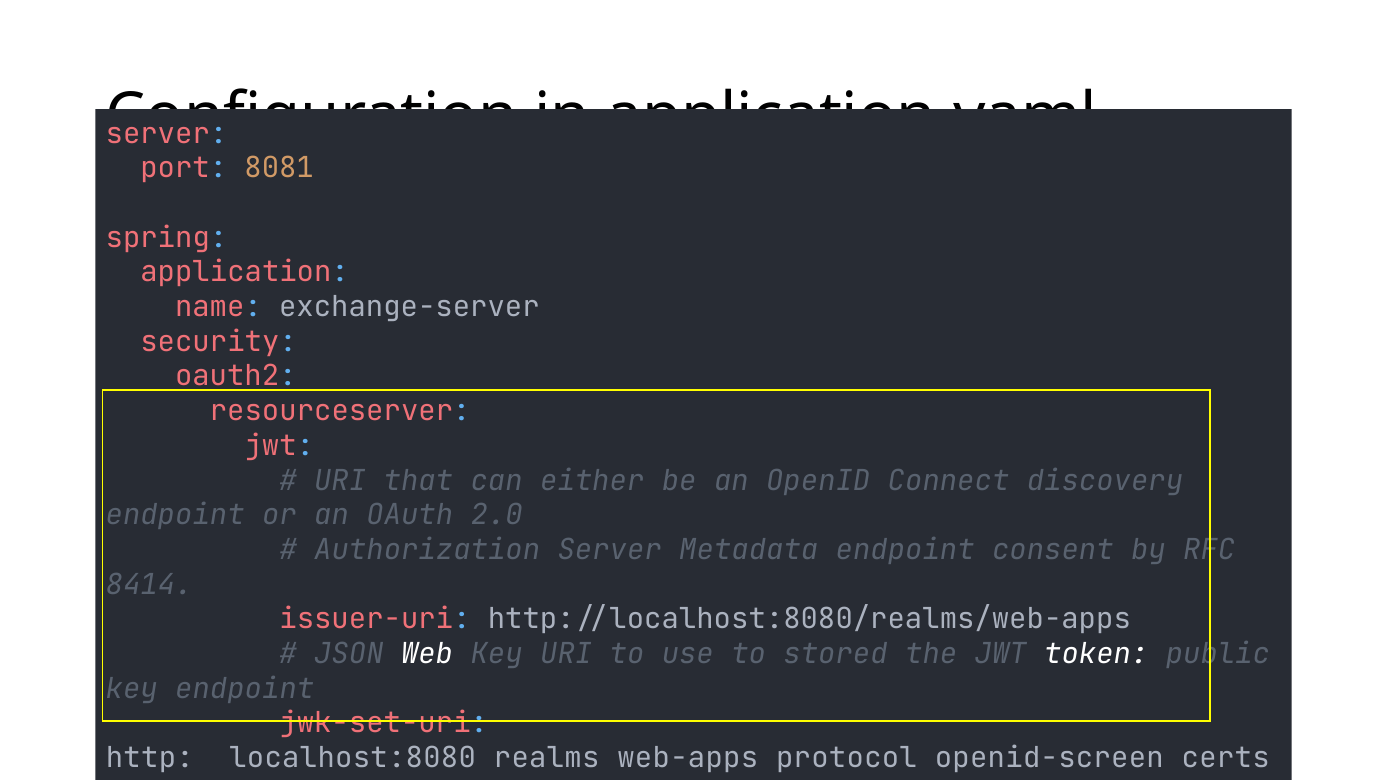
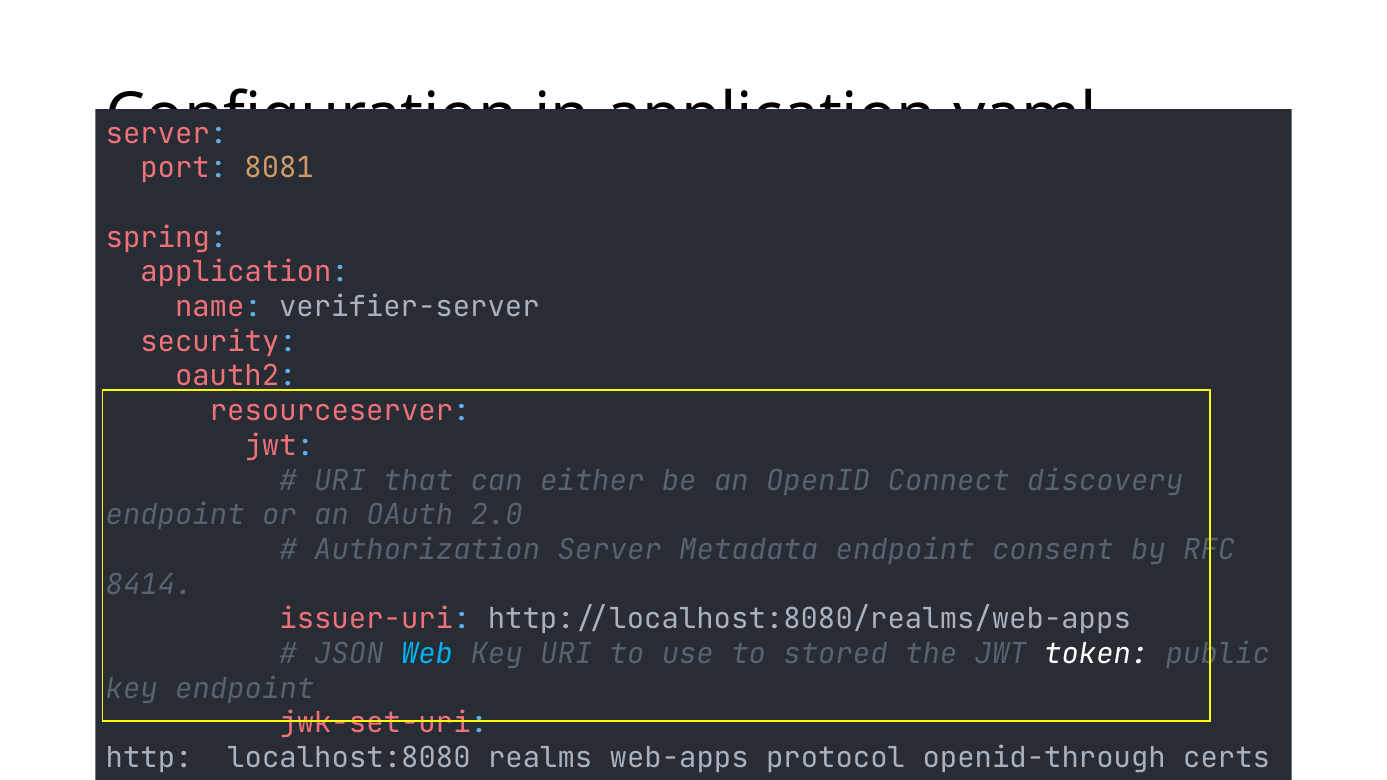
exchange-server: exchange-server -> verifier-server (409, 307)
Web colour: white -> light blue (427, 654)
http://localhost:8080/realms/web-apps/protocol/openid-screen/certs: http://localhost:8080/realms/web-apps/protocol/openid-screen/certs -> http://localhost:8080/realms/web-apps/protocol/openid-through/certs (688, 758)
